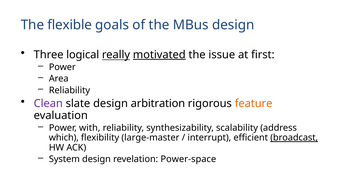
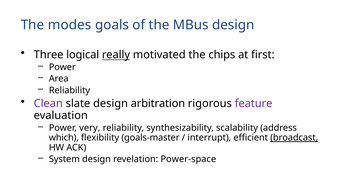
flexible: flexible -> modes (70, 25)
motivated underline: present -> none (159, 55)
issue: issue -> chips (222, 55)
feature colour: orange -> purple (254, 103)
with: with -> very (90, 128)
large-master: large-master -> goals-master (151, 137)
